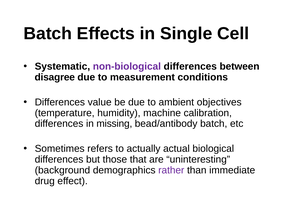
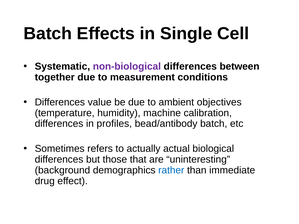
disagree: disagree -> together (55, 77)
missing: missing -> profiles (114, 124)
rather colour: purple -> blue (171, 170)
